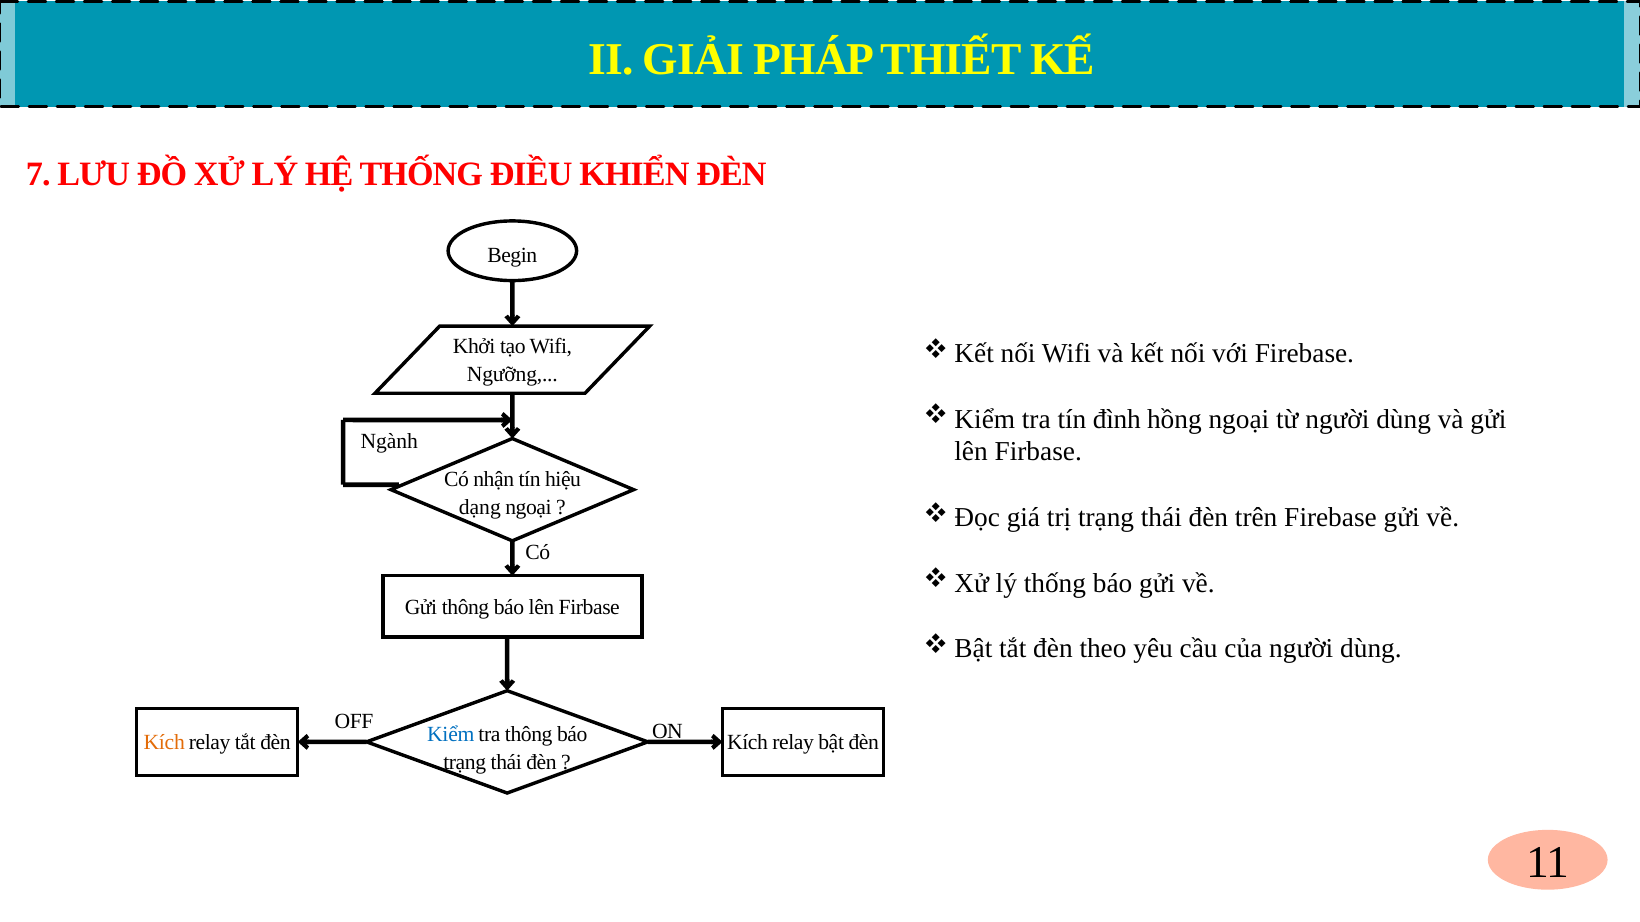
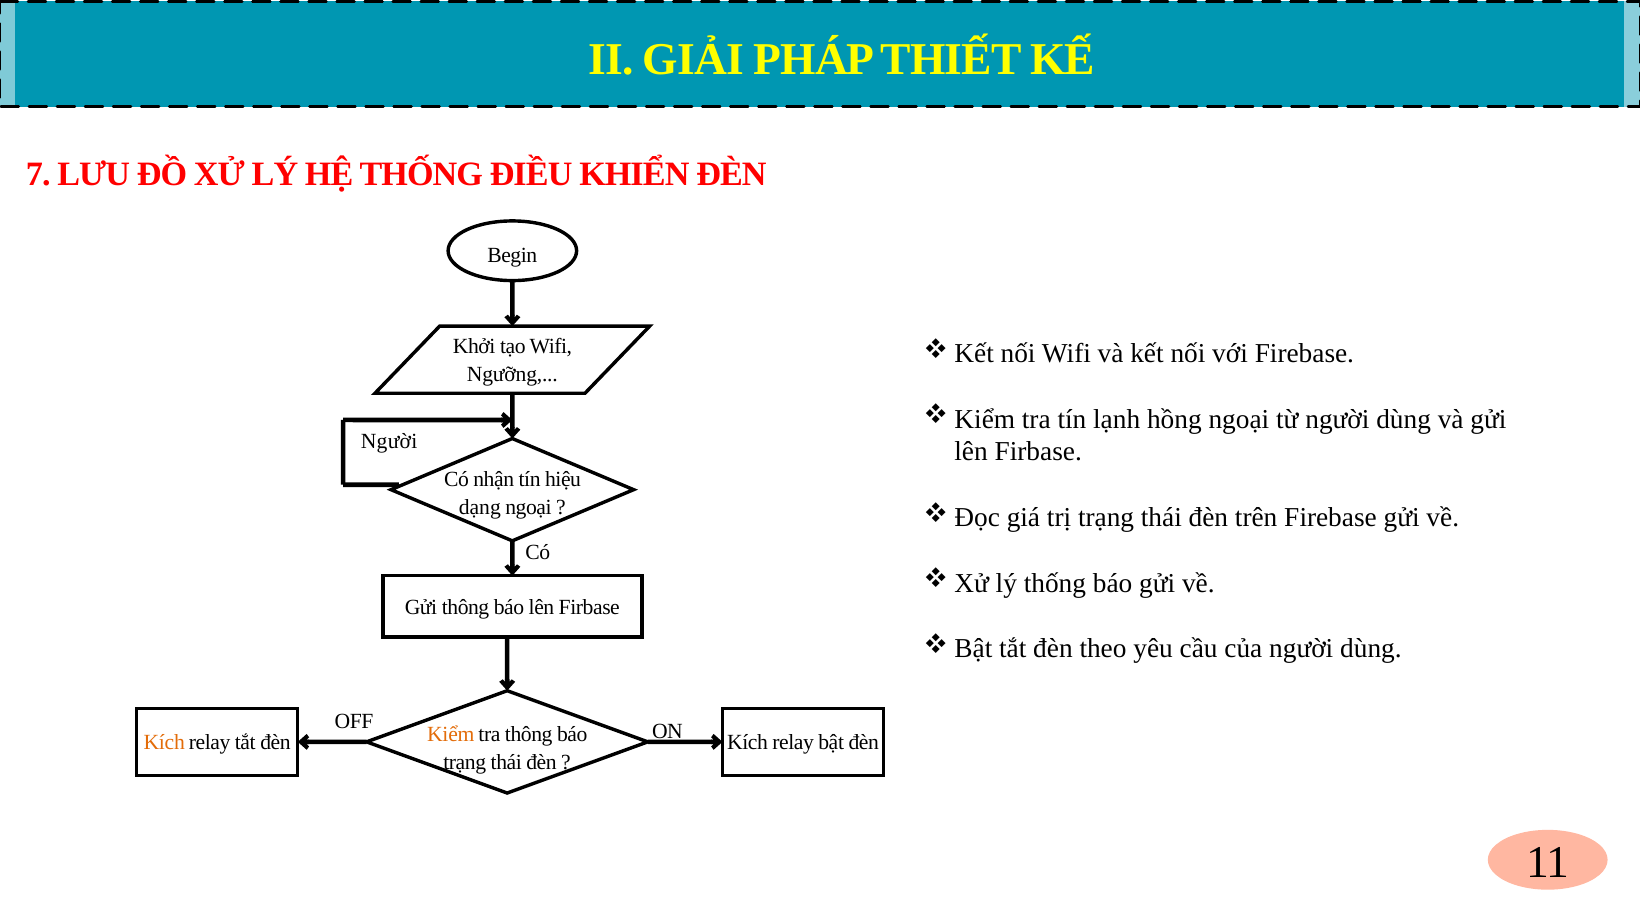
đình: đình -> lạnh (1117, 419)
Ngành: Ngành -> Người (389, 442)
Kiểm colour: blue -> orange (451, 735)
